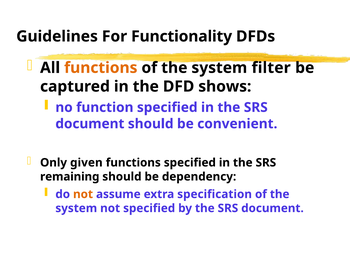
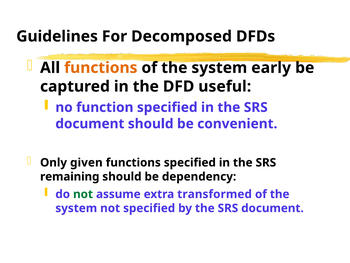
Functionality: Functionality -> Decomposed (182, 36)
filter: filter -> early (271, 68)
shows: shows -> useful (225, 86)
not colour: orange -> green (83, 194)
specification: specification -> transformed (215, 194)
